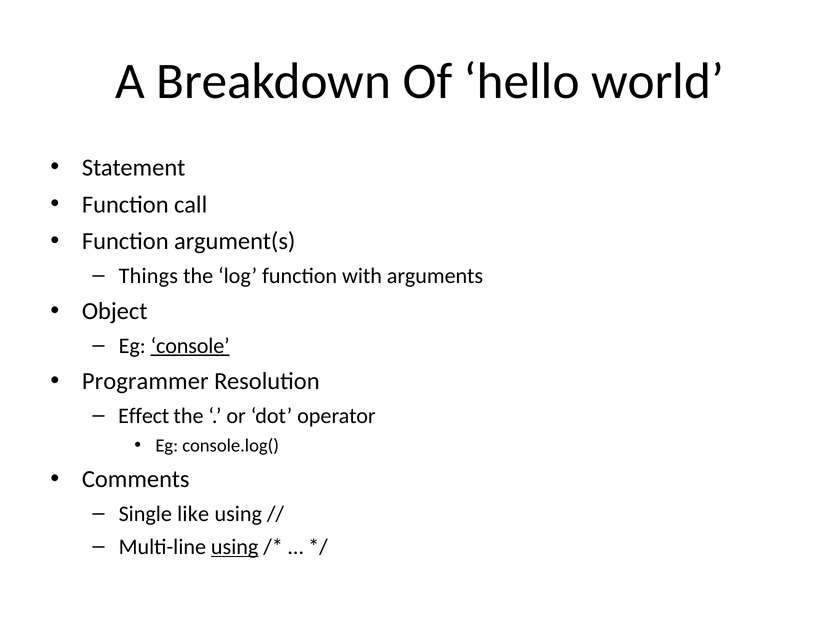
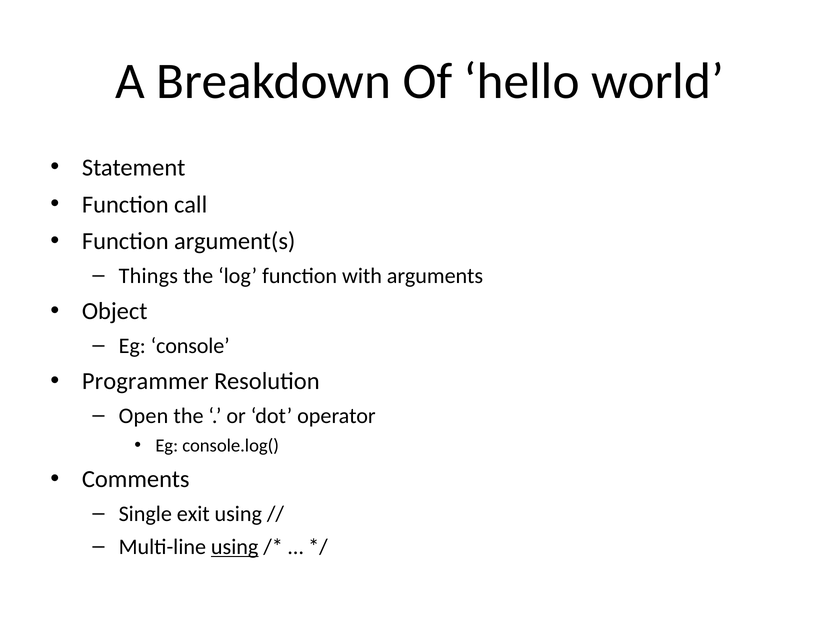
console underline: present -> none (190, 346)
Effect: Effect -> Open (143, 416)
like: like -> exit (193, 514)
